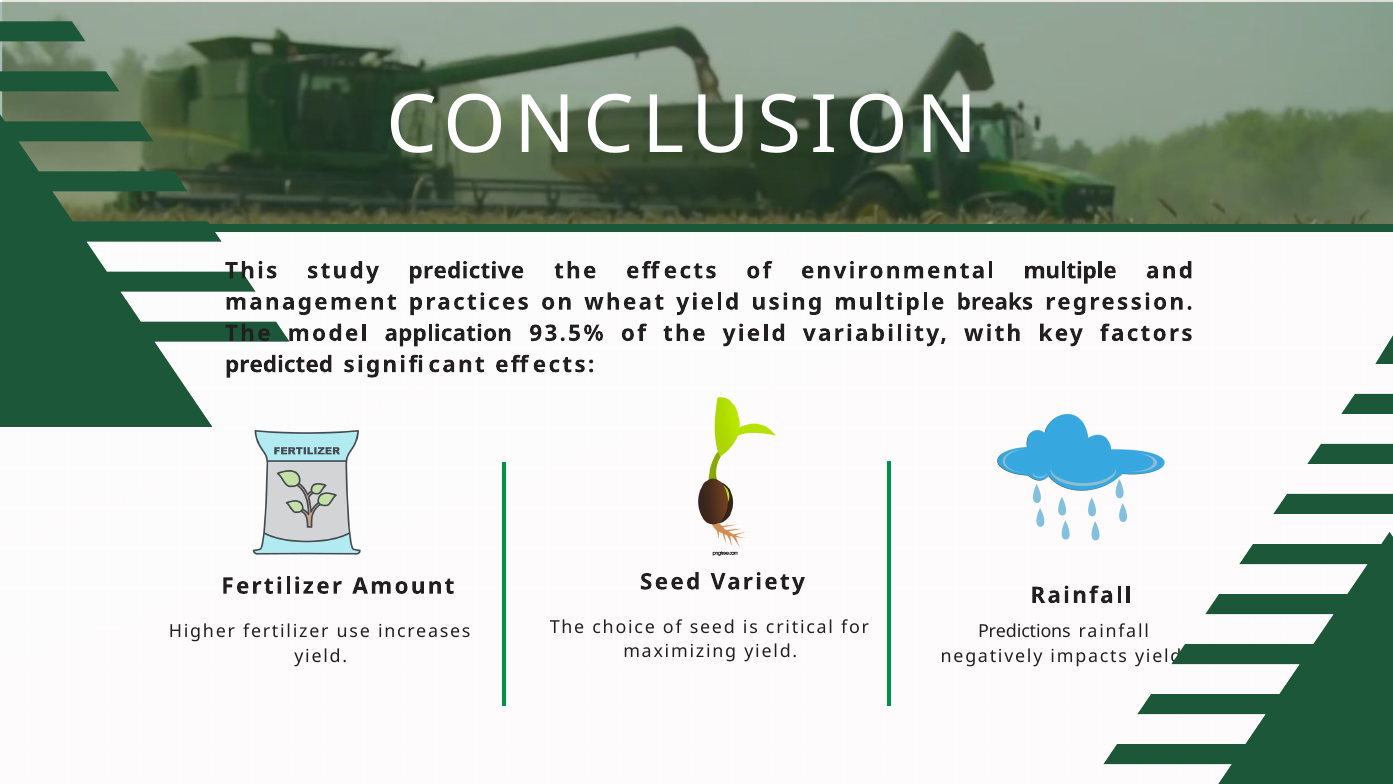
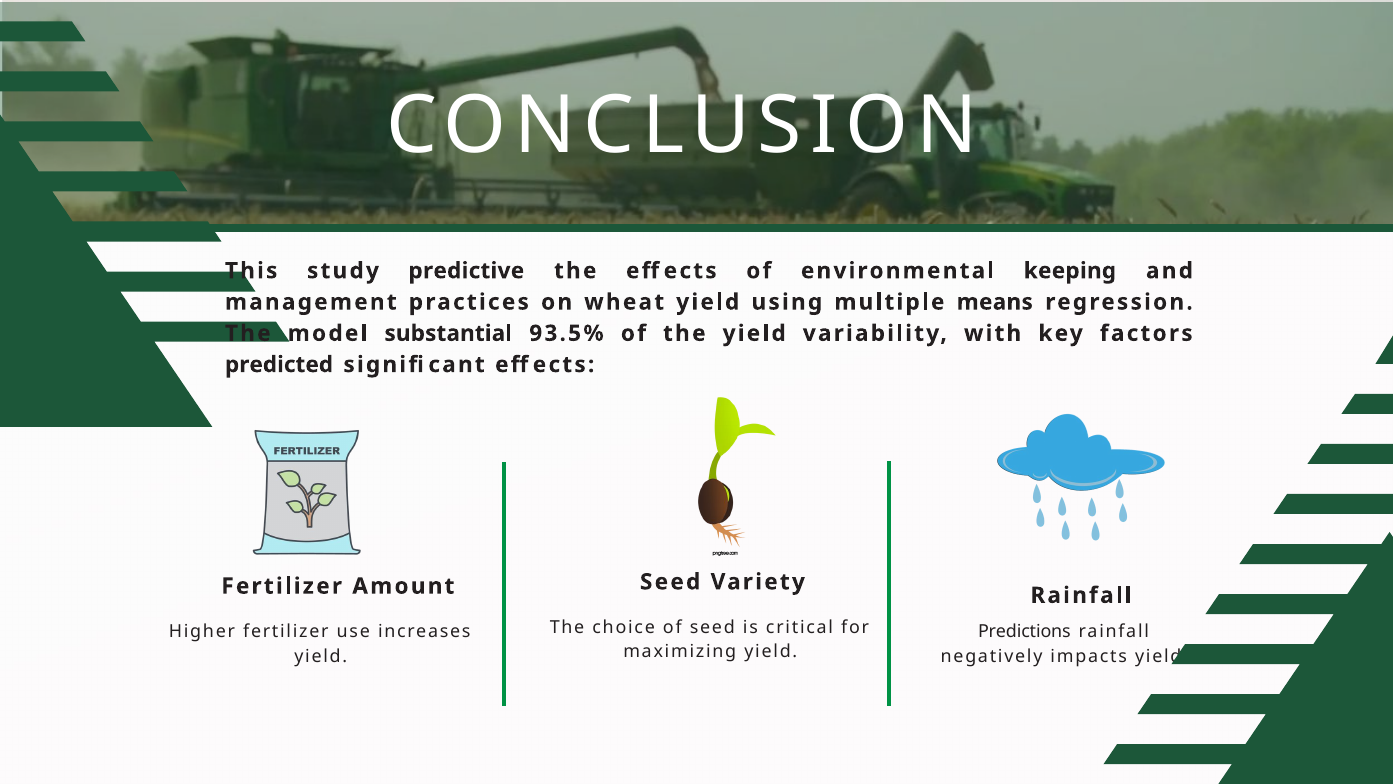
environmental multiple: multiple -> keeping (1070, 271)
breaks: breaks -> means (995, 302)
application: application -> substantial (448, 333)
